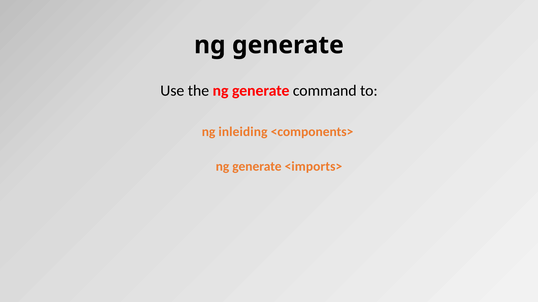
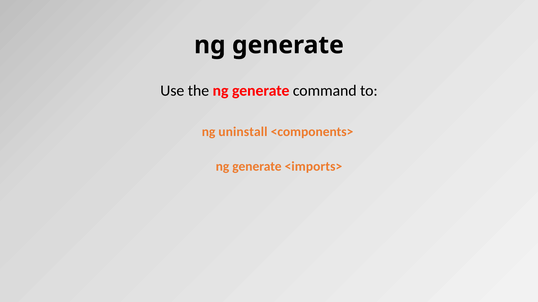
inleiding: inleiding -> uninstall (243, 132)
